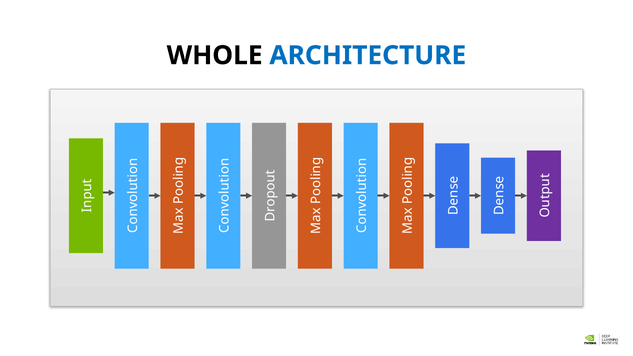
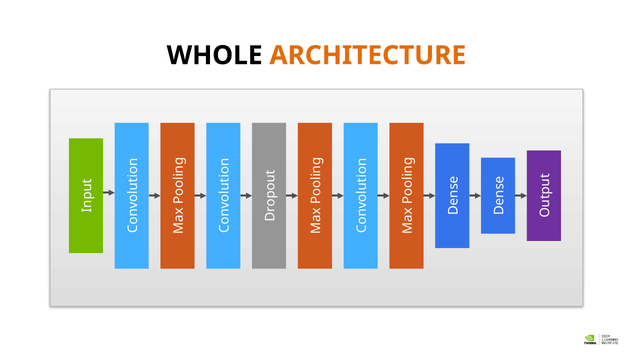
ARCHITECTURE colour: blue -> orange (368, 55)
